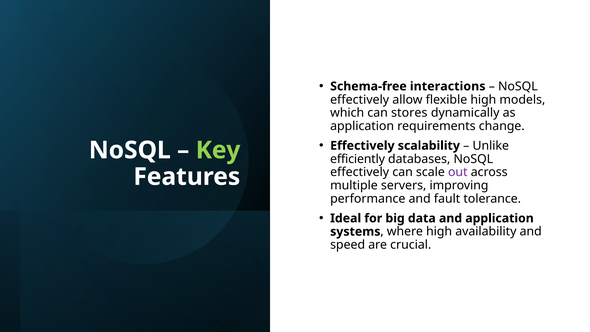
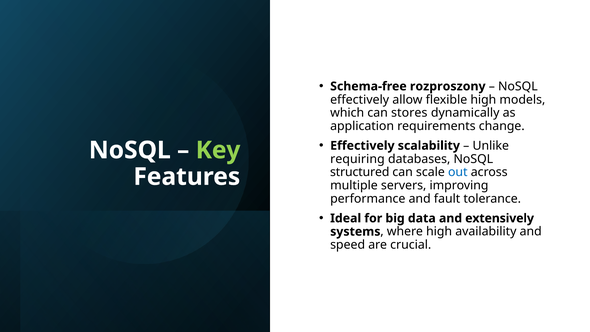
interactions: interactions -> rozproszony (448, 86)
efficiently: efficiently -> requiring (357, 159)
effectively: effectively -> structured (360, 172)
out colour: purple -> blue (458, 172)
and application: application -> extensively (500, 218)
